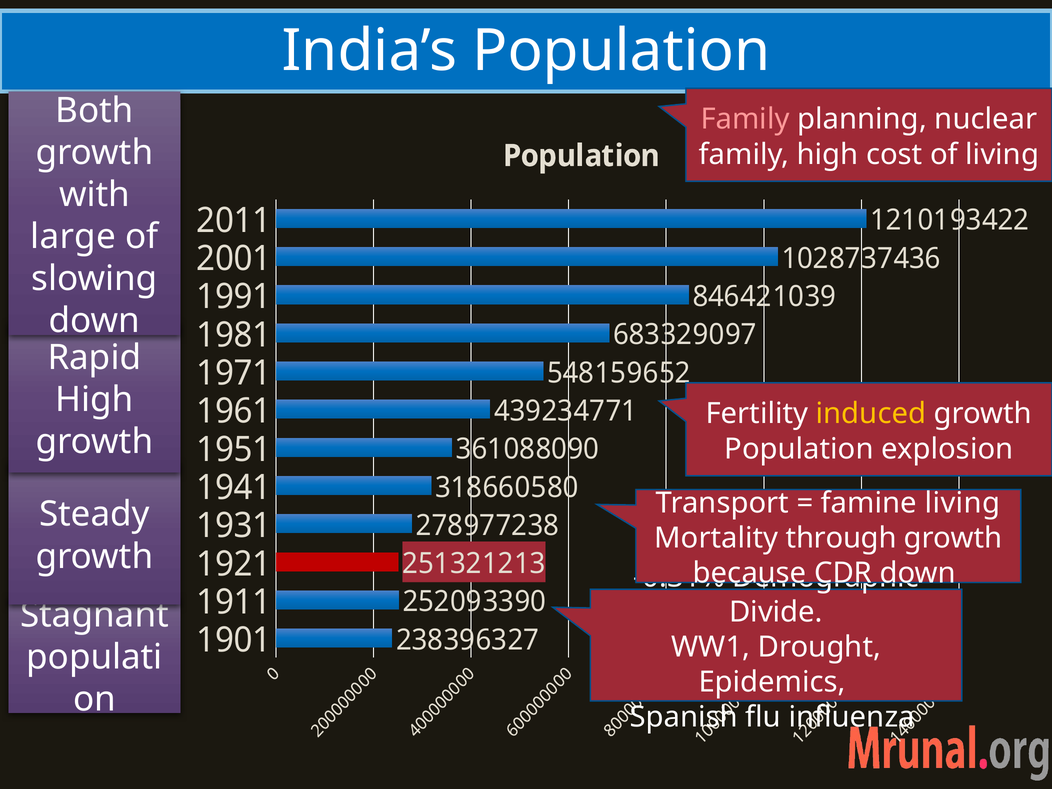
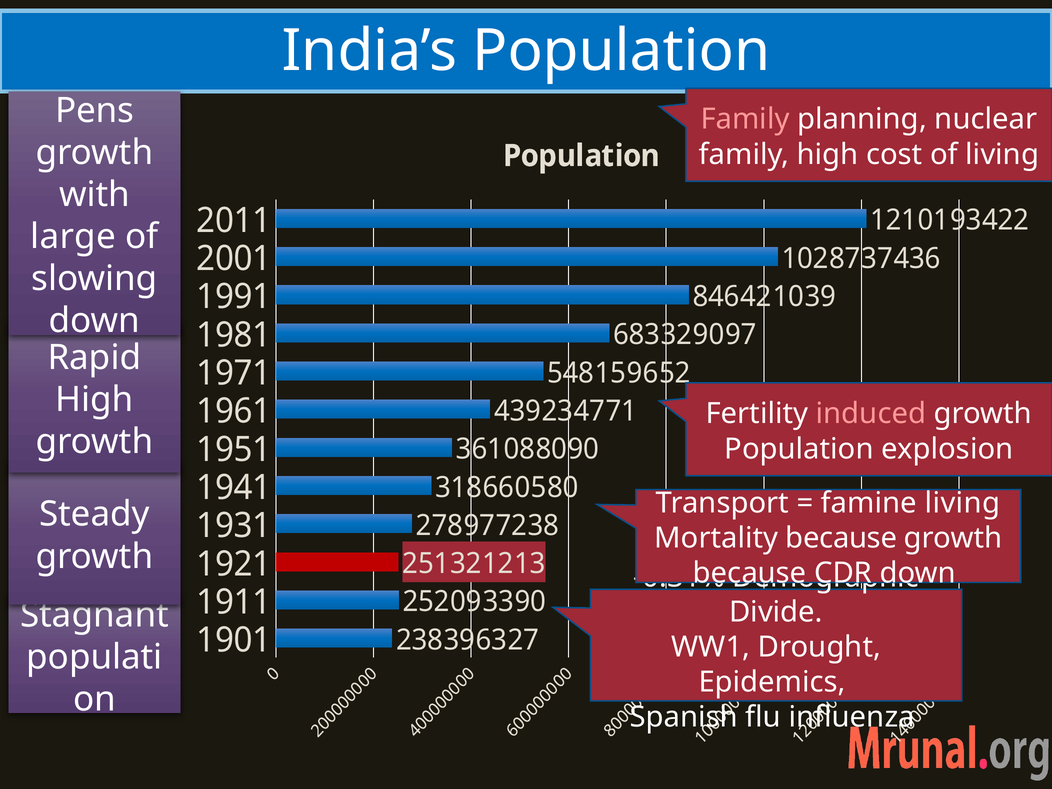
Both: Both -> Pens (95, 110)
induced colour: yellow -> pink (871, 414)
Mortality through: through -> because (841, 538)
